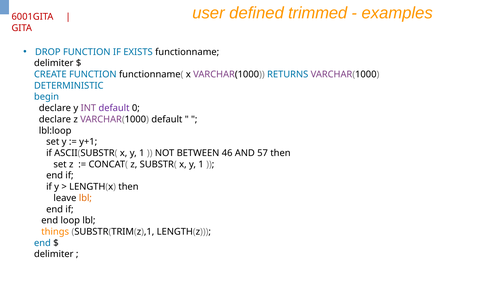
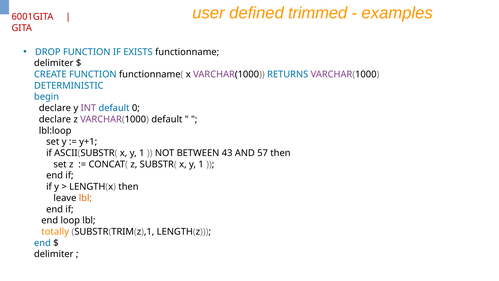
default colour: purple -> blue (114, 108)
46: 46 -> 43 (227, 153)
things: things -> totally (55, 231)
